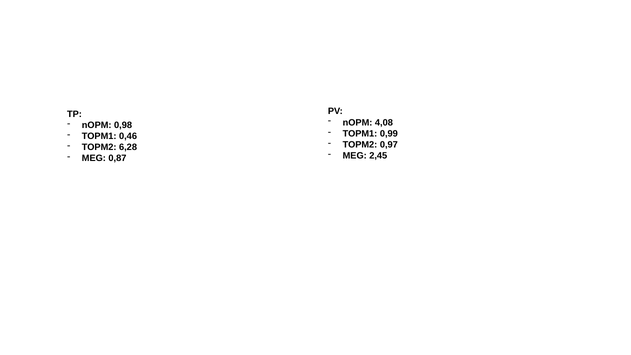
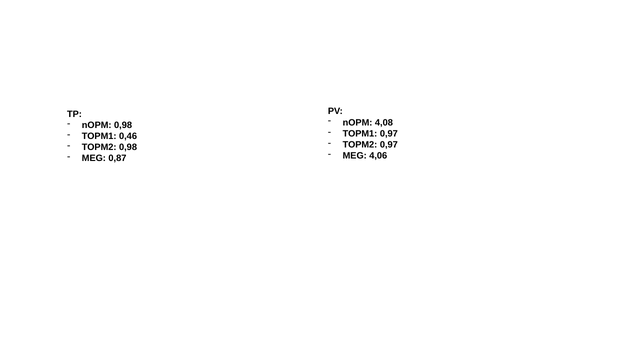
TOPM1 0,99: 0,99 -> 0,97 (389, 133)
TOPM2 6,28: 6,28 -> 0,98 (128, 147)
2,45: 2,45 -> 4,06 (378, 156)
